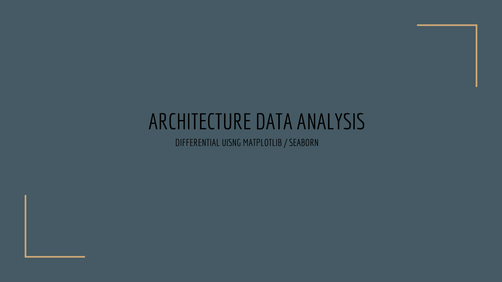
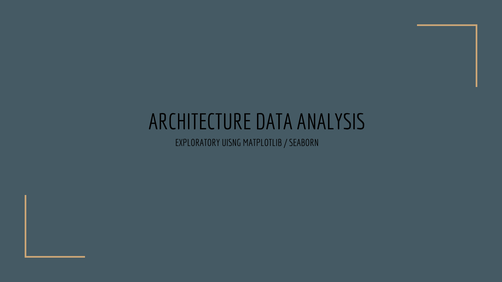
DIFFERENTIAL: DIFFERENTIAL -> EXPLORATORY (198, 143)
